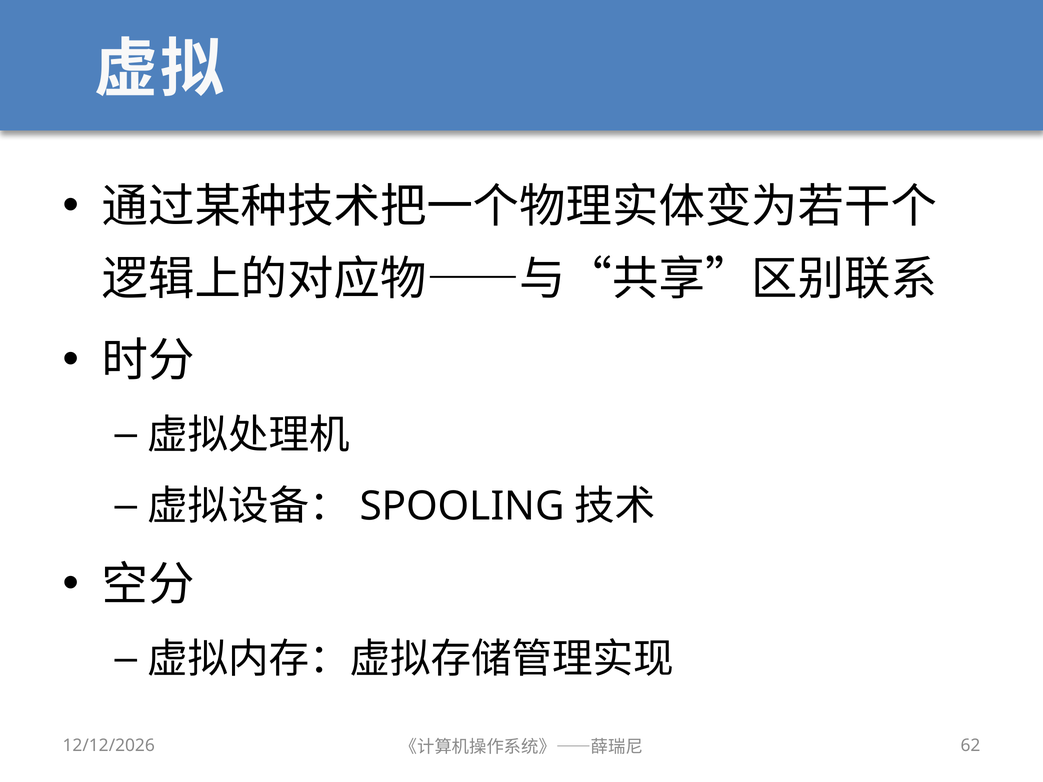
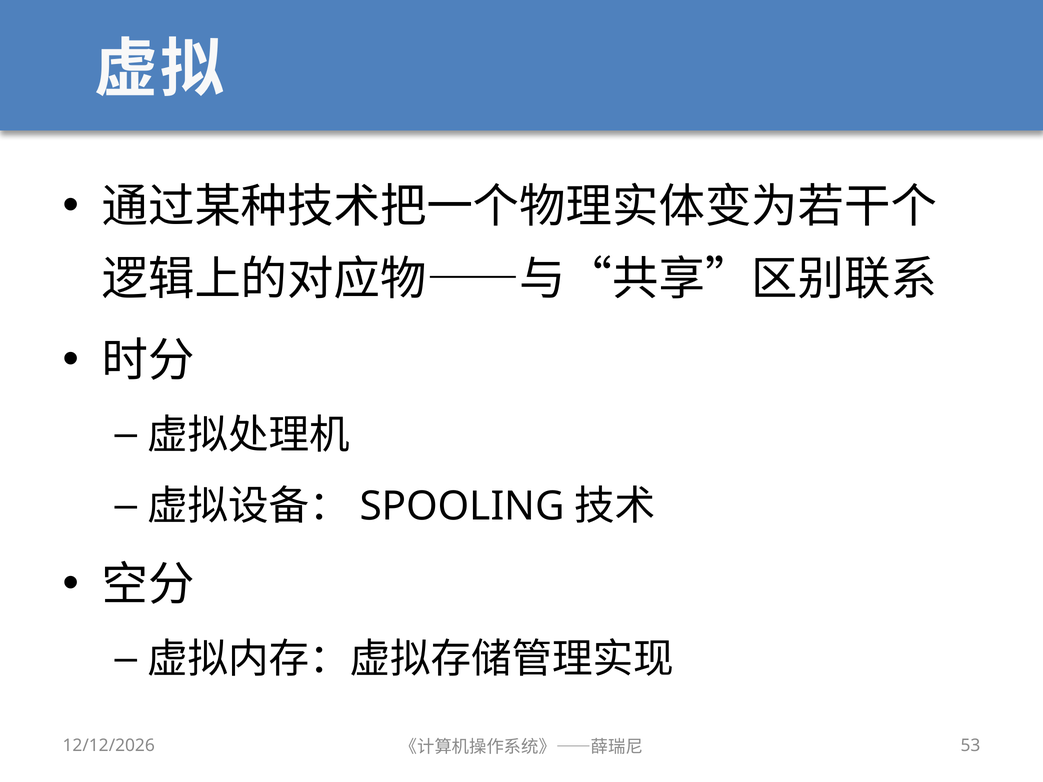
62: 62 -> 53 (971, 746)
